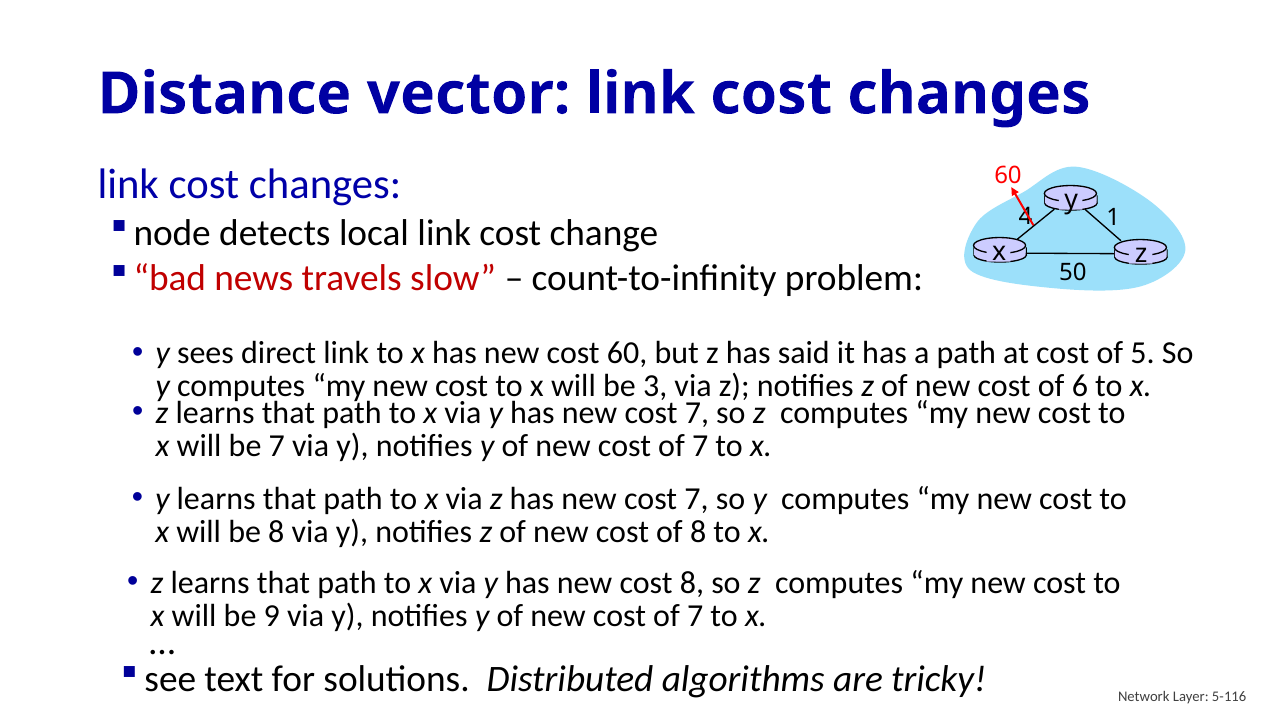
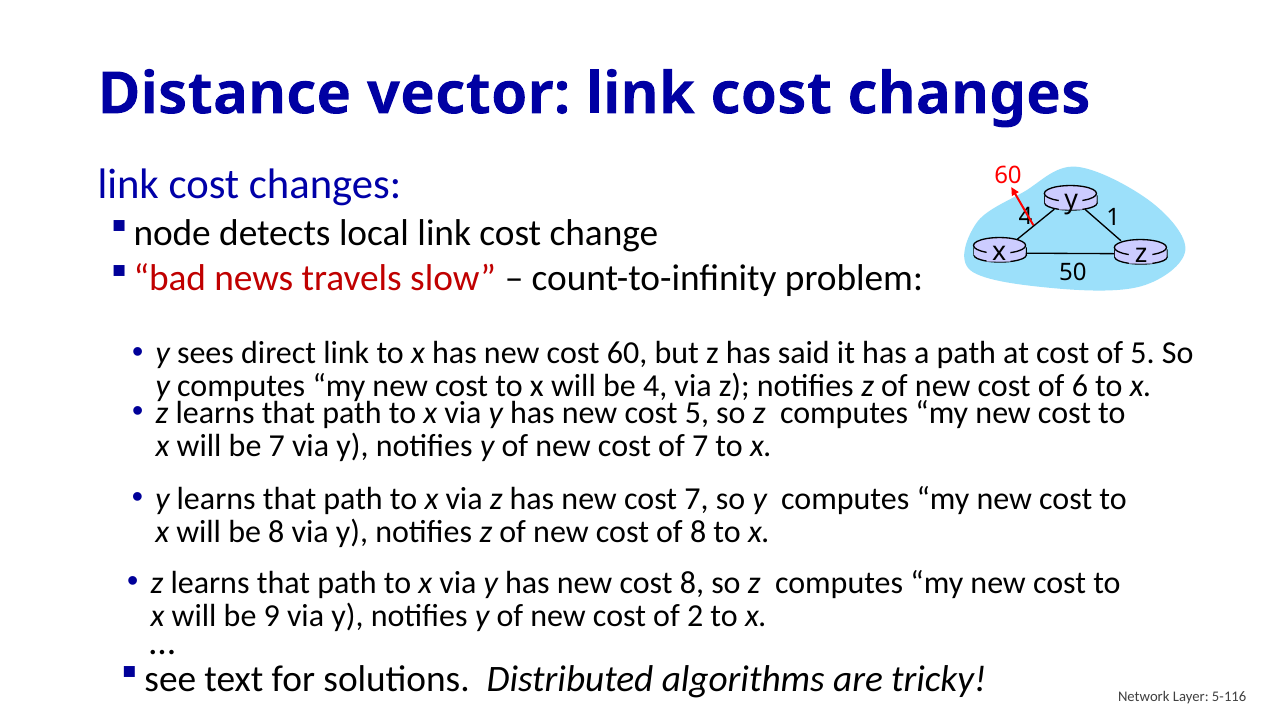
be 3: 3 -> 4 (655, 386)
7: 7 -> 5 (697, 413)
7: 7 -> 2 (695, 615)
